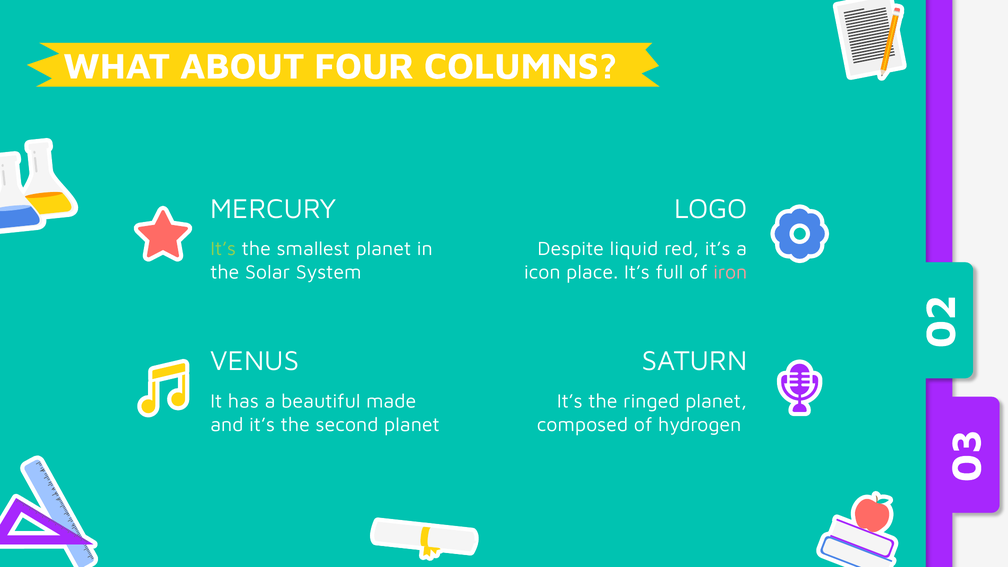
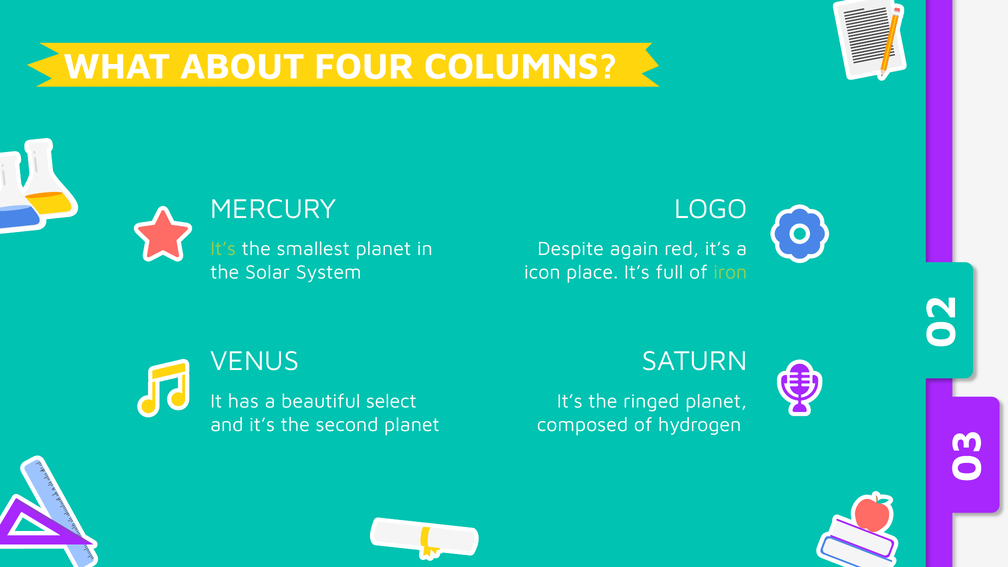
liquid: liquid -> again (634, 249)
iron colour: pink -> light green (730, 272)
made: made -> select (391, 401)
